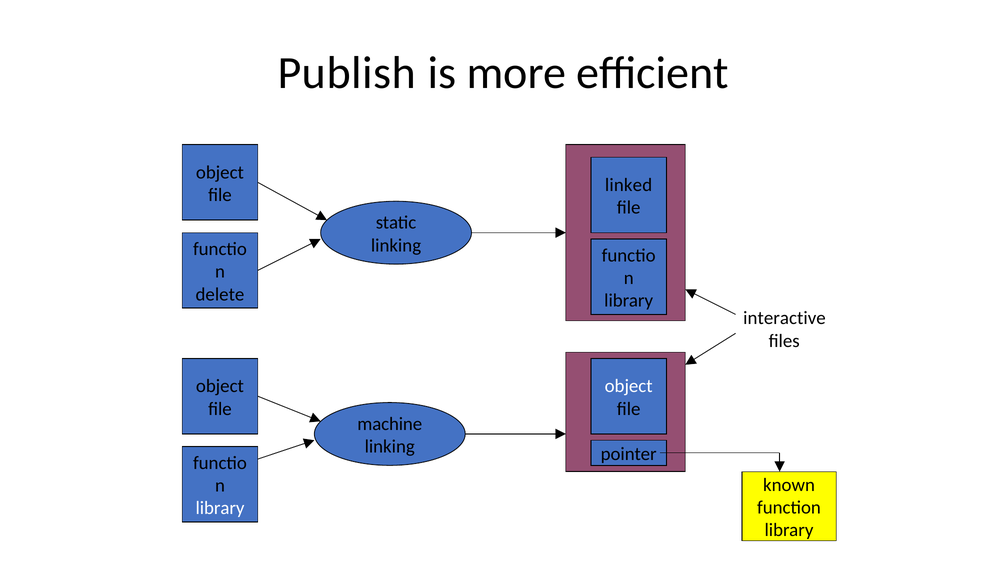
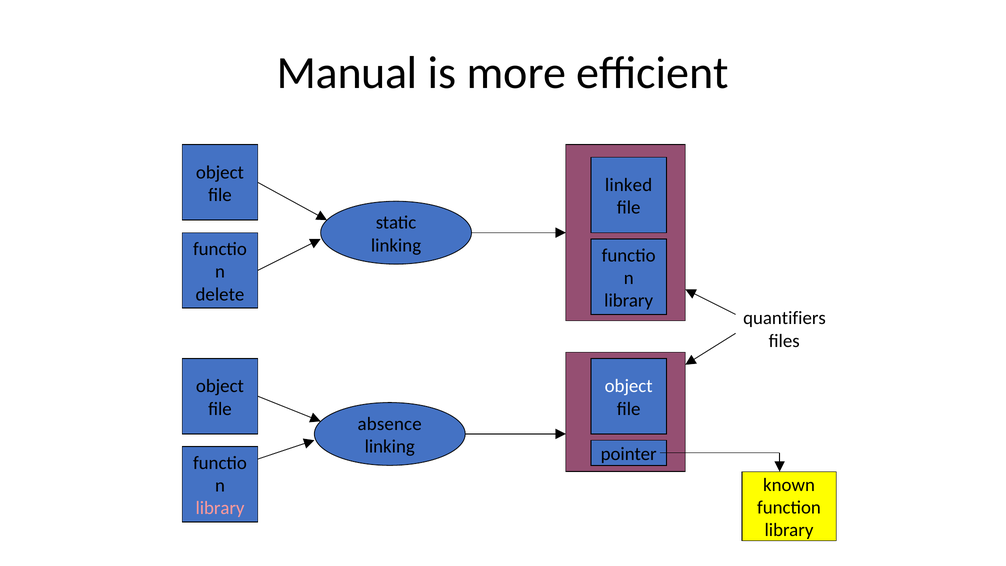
Publish: Publish -> Manual (347, 73)
interactive: interactive -> quantifiers (784, 318)
machine: machine -> absence (390, 424)
library colour: white -> pink (220, 508)
